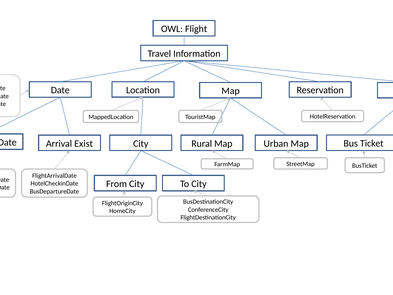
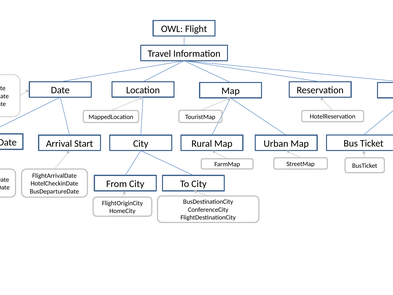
Exist: Exist -> Start (84, 143)
